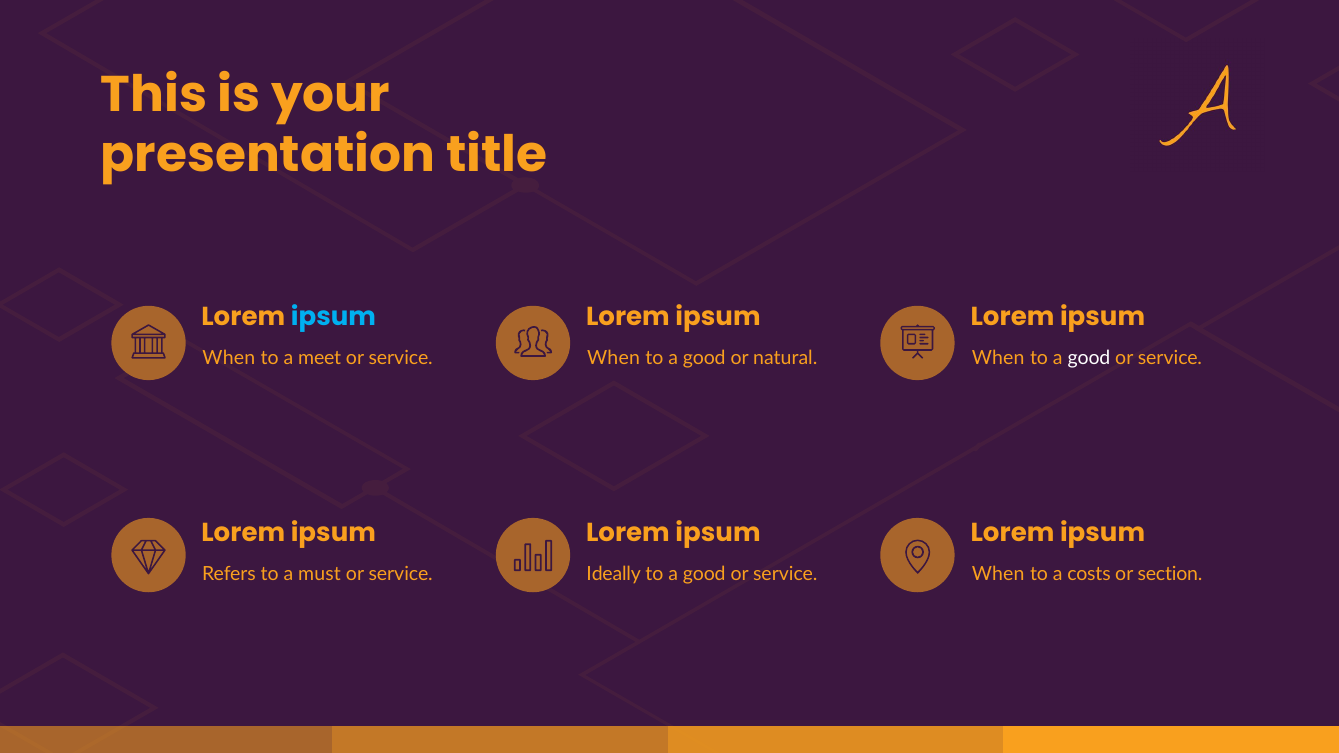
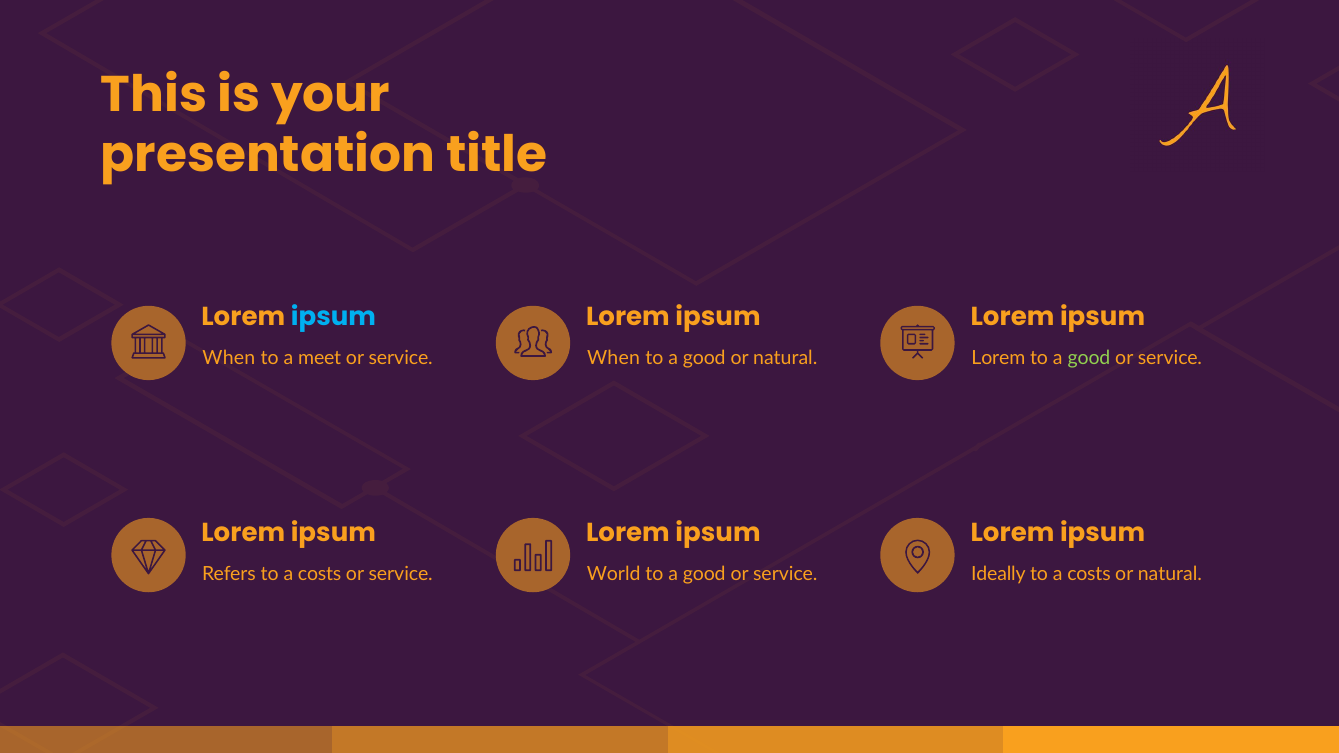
When: When -> Lorem (998, 358)
good colour: white -> light green (1089, 358)
Refers to a must: must -> costs (320, 575)
Ideally: Ideally -> World (614, 575)
When: When -> Ideally (998, 575)
section: section -> natural (1170, 575)
